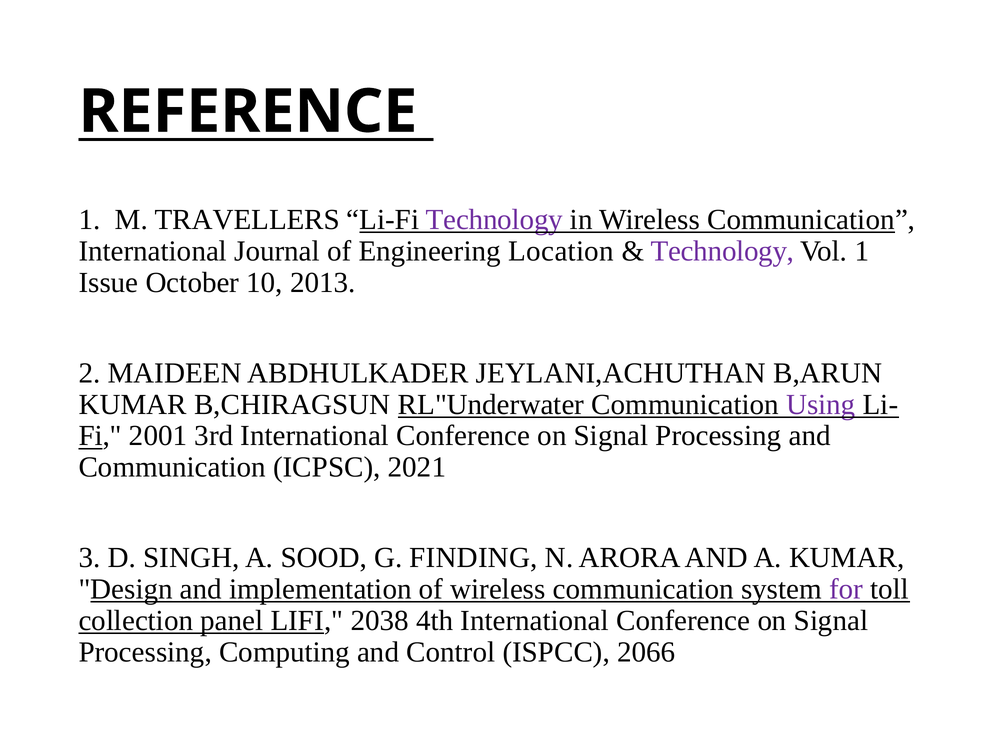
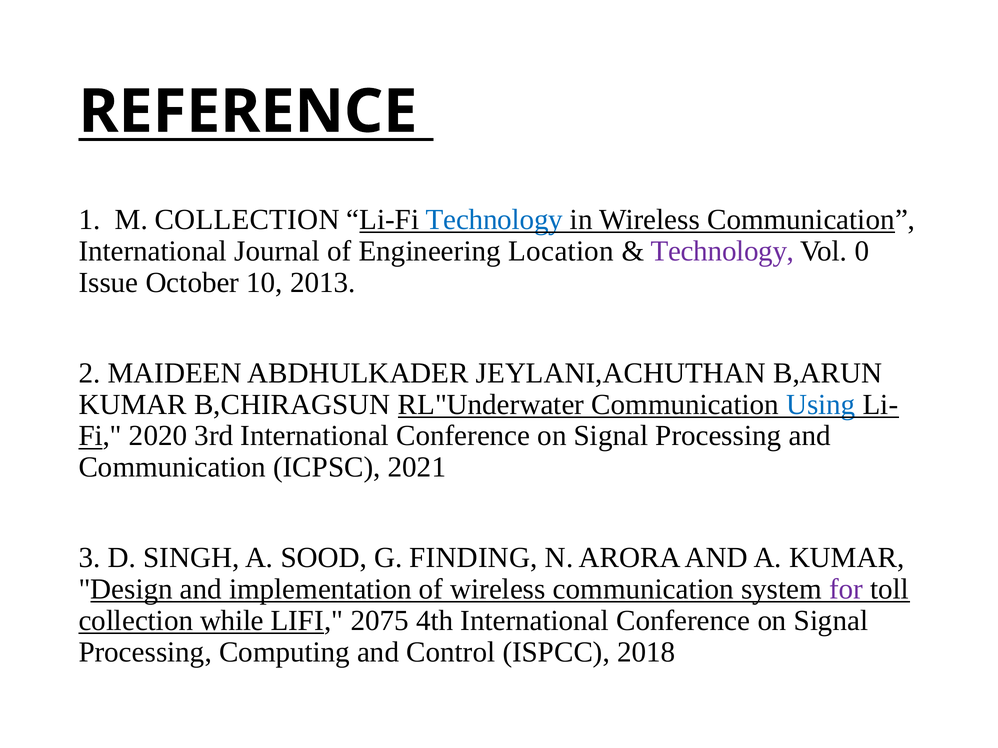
M TRAVELLERS: TRAVELLERS -> COLLECTION (247, 220)
Technology colour: purple -> blue (494, 220)
Vol 1: 1 -> 0 (862, 251)
Using colour: purple -> blue (821, 405)
2001: 2001 -> 2020 (158, 436)
panel: panel -> while (232, 621)
2038: 2038 -> 2075 (380, 621)
2066: 2066 -> 2018 (646, 652)
